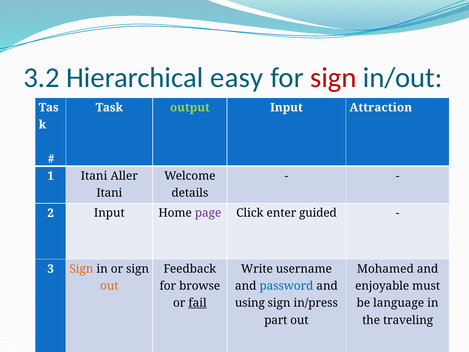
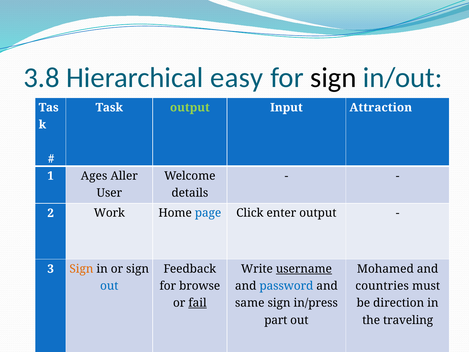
3.2: 3.2 -> 3.8 (42, 78)
sign colour: red -> black (333, 78)
1 Itani: Itani -> Ages (94, 176)
Itani: Itani -> User (109, 193)
2 Input: Input -> Work (109, 213)
page colour: purple -> blue (208, 213)
enter guided: guided -> output (318, 213)
username underline: none -> present (304, 269)
out colour: orange -> blue (109, 286)
enjoyable: enjoyable -> countries (382, 286)
using: using -> same (250, 303)
language: language -> direction (399, 303)
